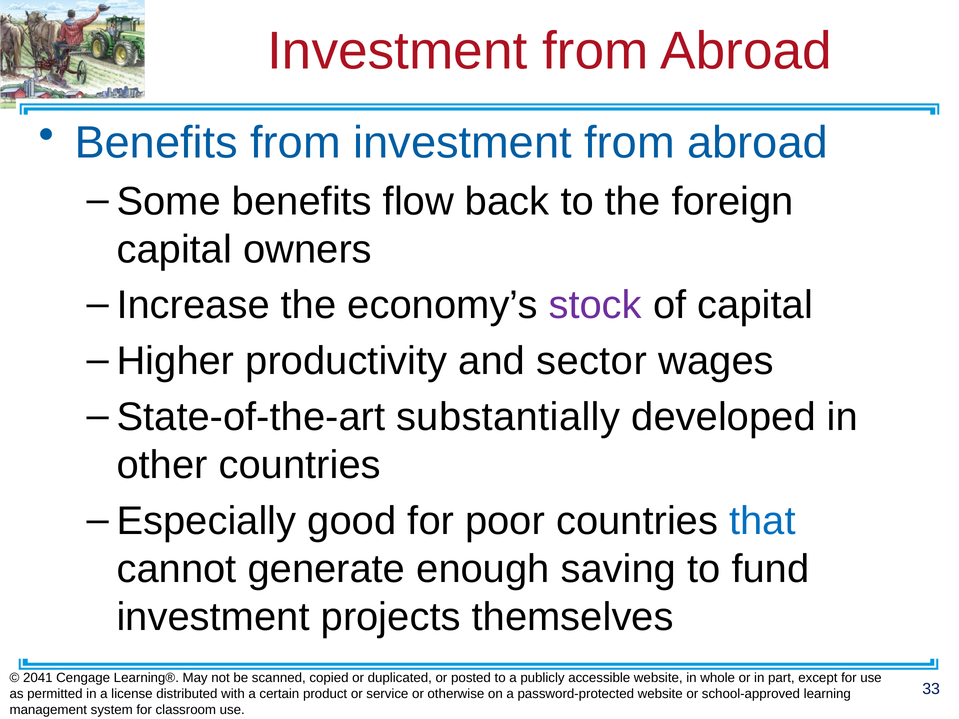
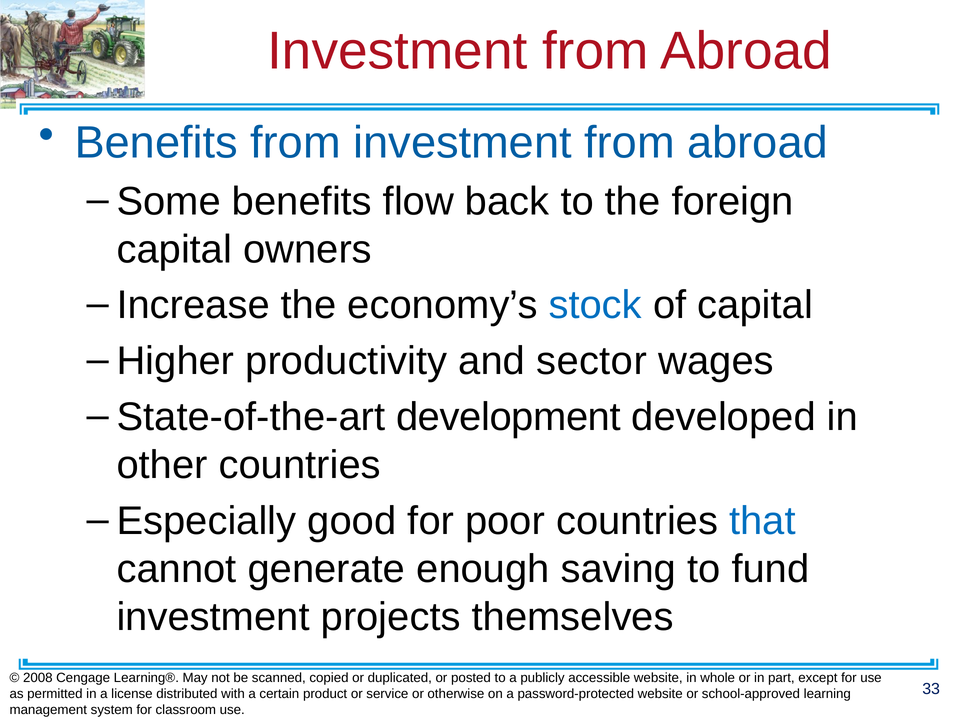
stock colour: purple -> blue (595, 305)
substantially: substantially -> development (509, 417)
2041: 2041 -> 2008 (38, 678)
